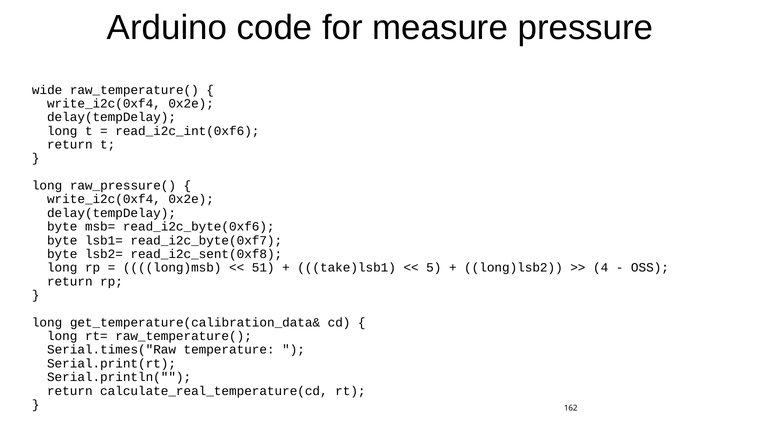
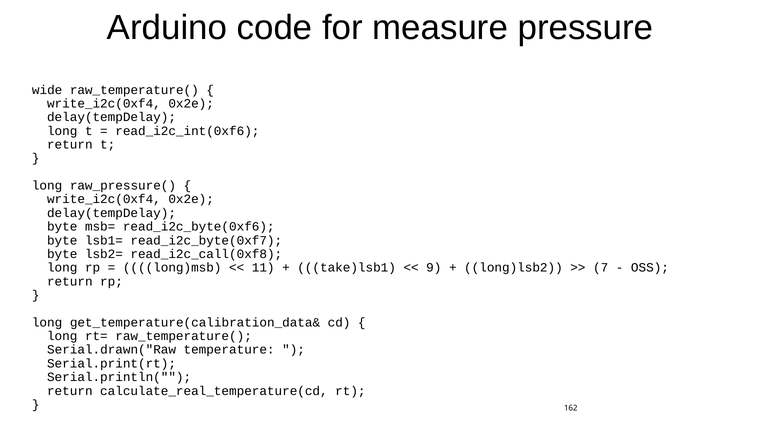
read_i2c_sent(0xf8: read_i2c_sent(0xf8 -> read_i2c_call(0xf8 (206, 254)
51: 51 -> 11 (263, 268)
5: 5 -> 9 (434, 268)
4: 4 -> 7 (601, 268)
Serial.times("Raw: Serial.times("Raw -> Serial.drawn("Raw (112, 350)
